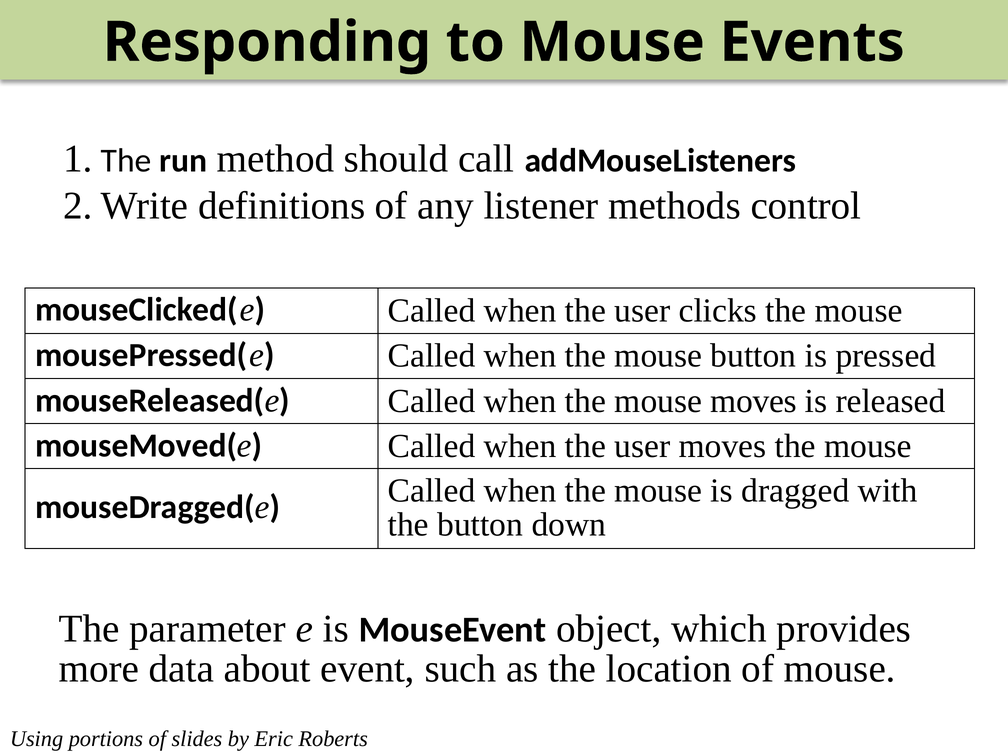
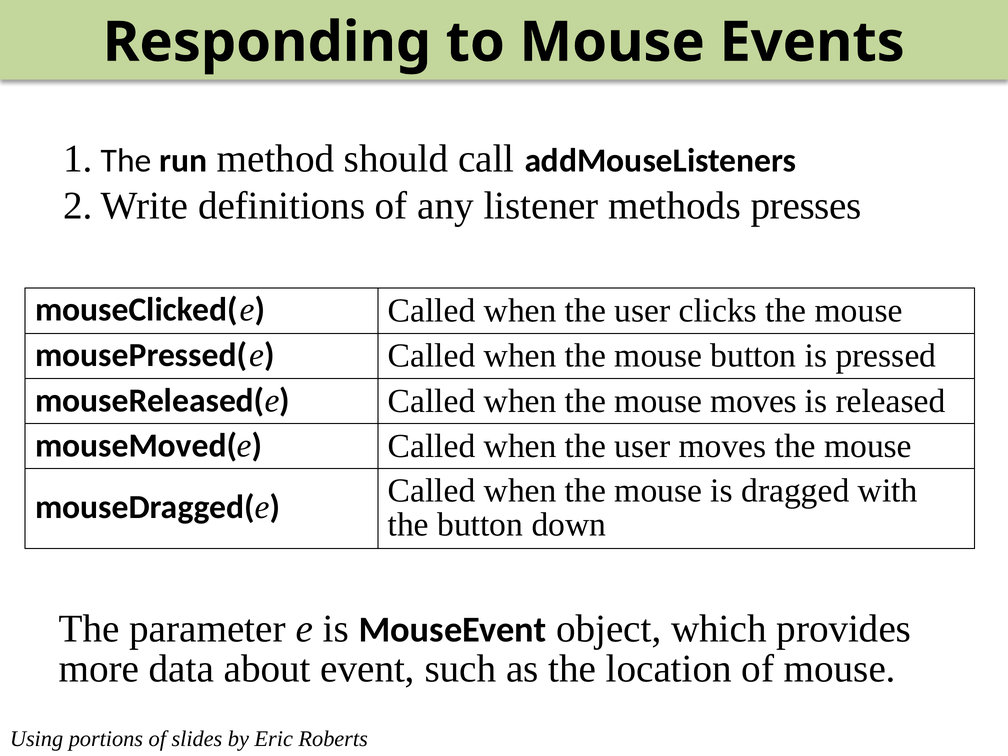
control: control -> presses (806, 206)
